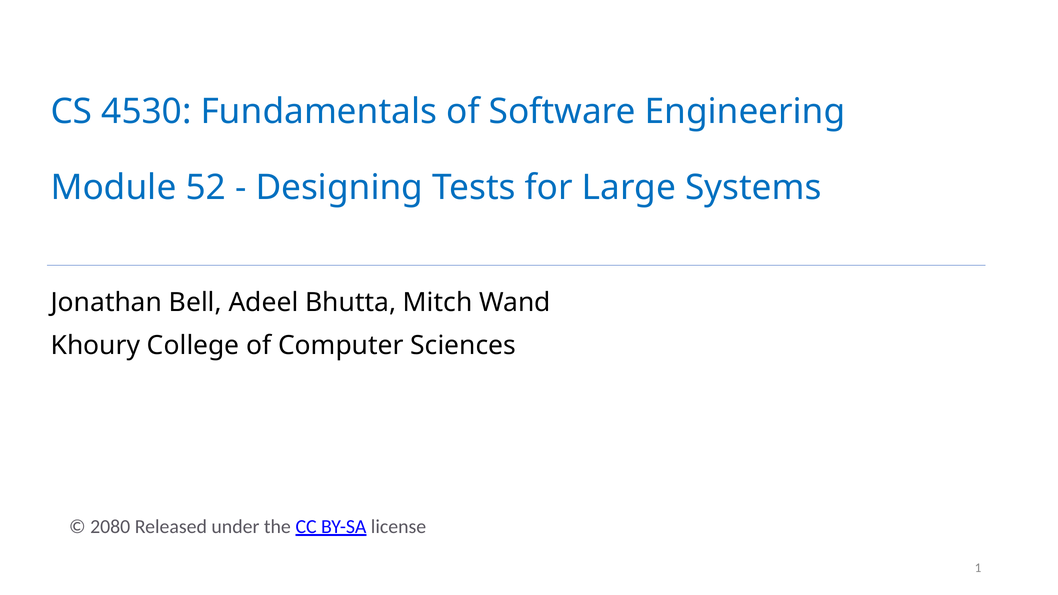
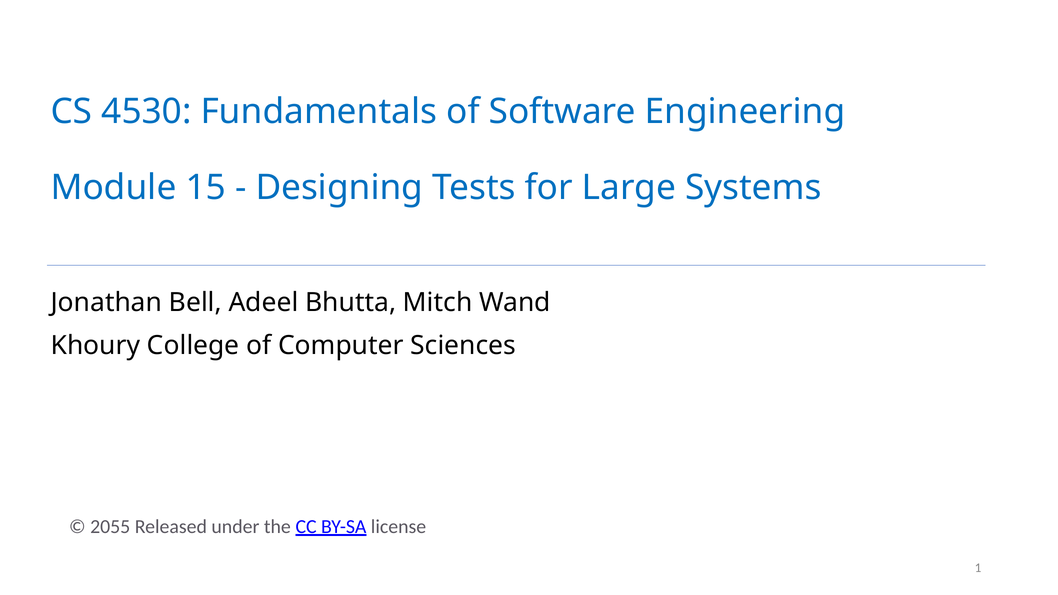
52: 52 -> 15 (206, 188)
2080: 2080 -> 2055 (110, 527)
